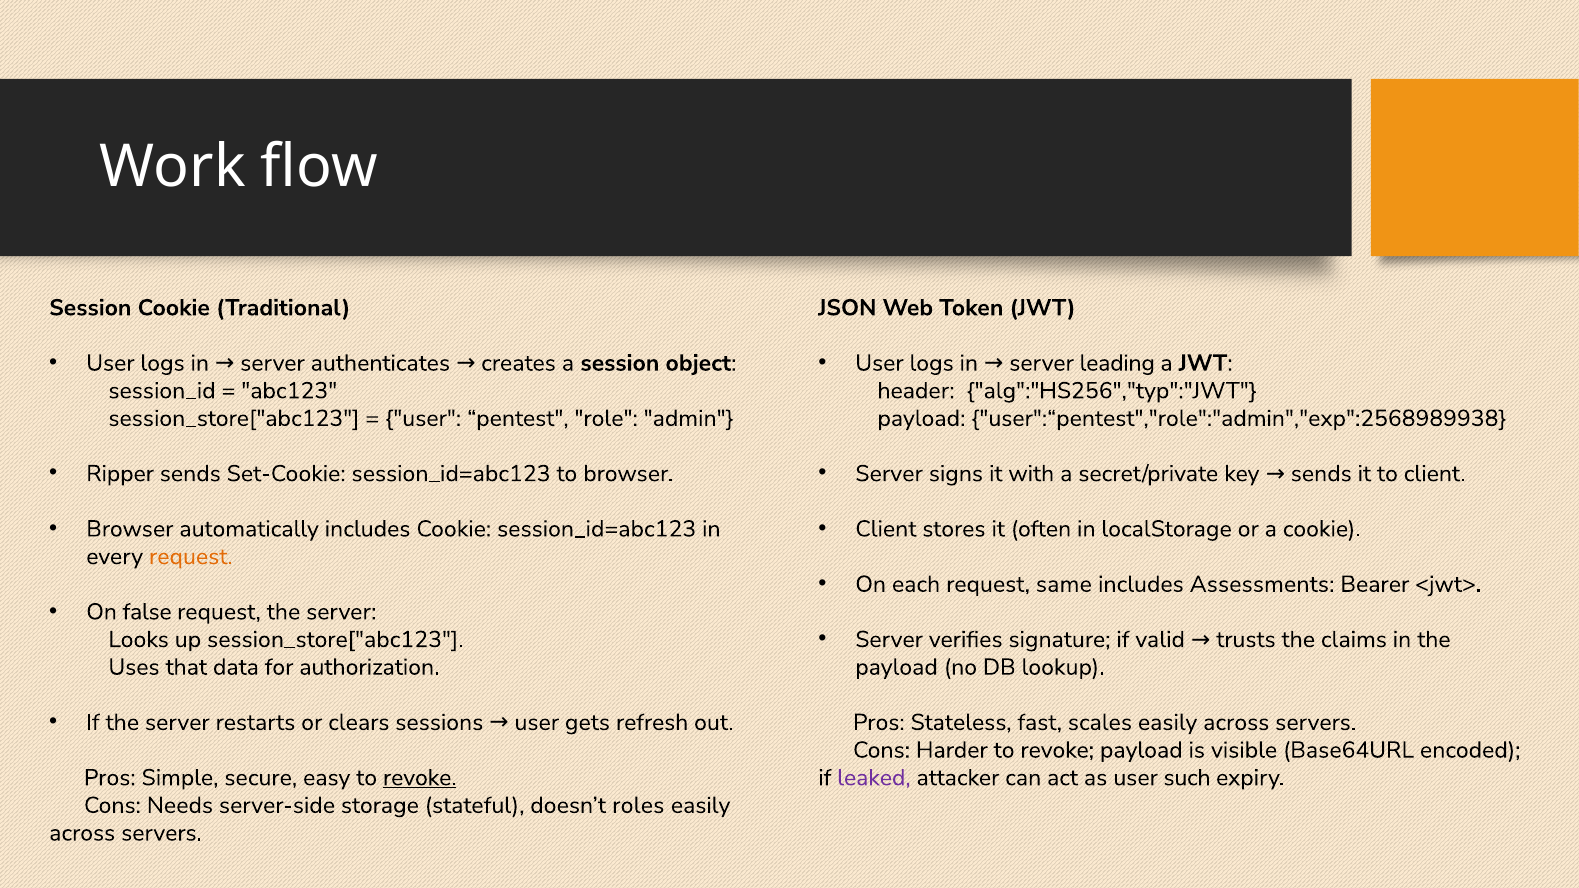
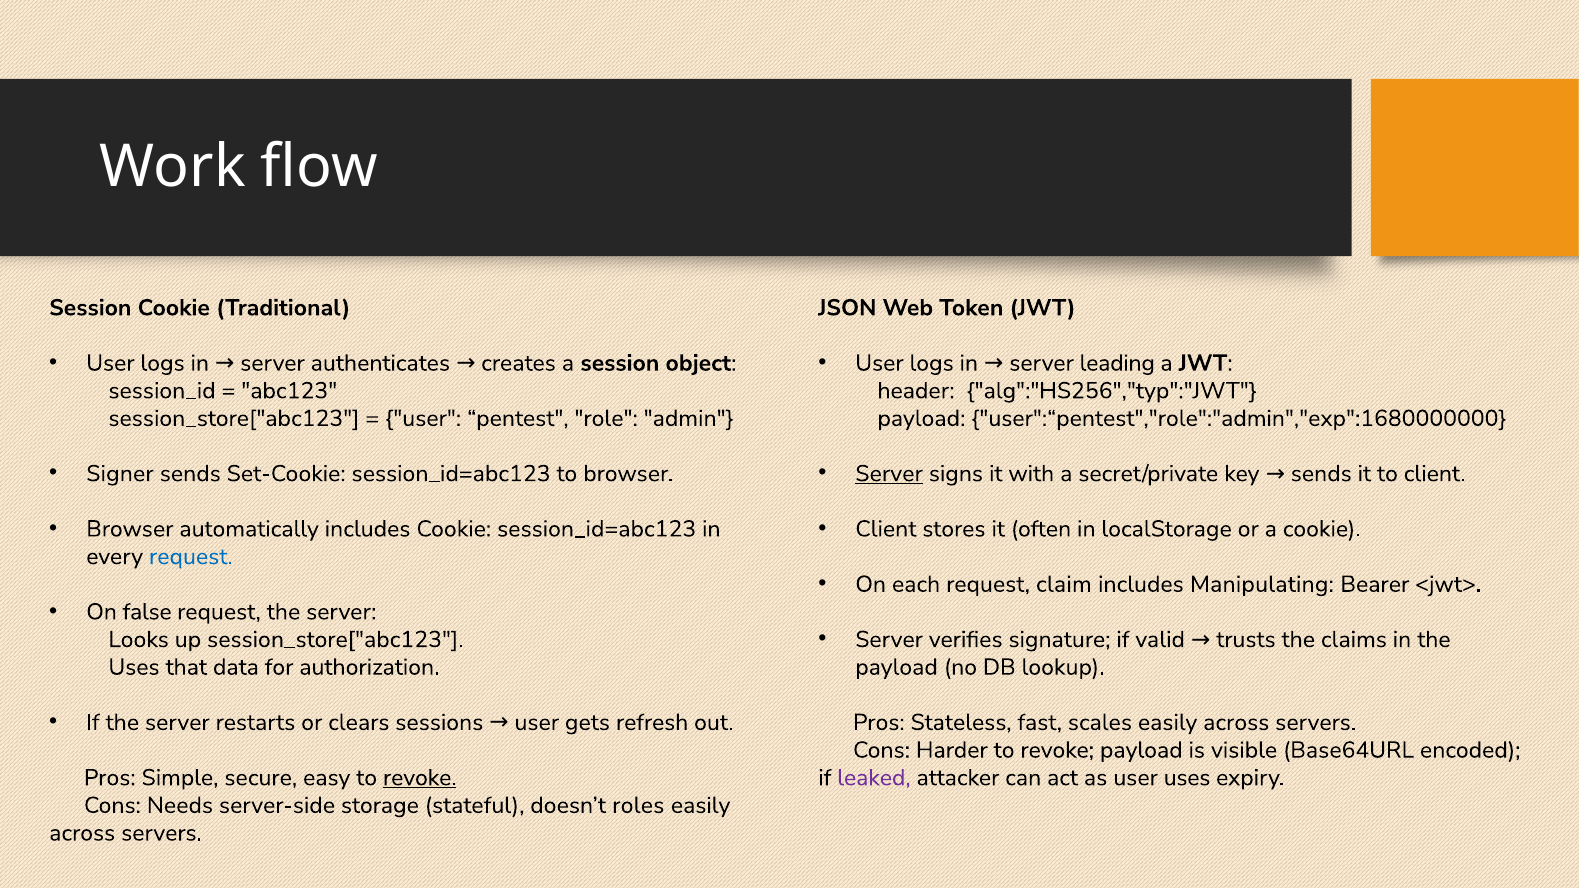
user":“pentest","role":"admin","exp":2568989938: user":“pentest","role":"admin","exp":2568989938 -> user":“pentest","role":"admin","exp":1680000000 (1239, 418)
Ripper: Ripper -> Signer (120, 474)
Server underline: none -> present (889, 474)
request colour: orange -> blue (191, 557)
same: same -> claim (1064, 584)
Assessments: Assessments -> Manipulating (1262, 584)
user such: such -> uses (1187, 778)
